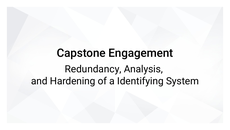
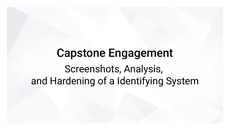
Redundancy: Redundancy -> Screenshots (93, 69)
